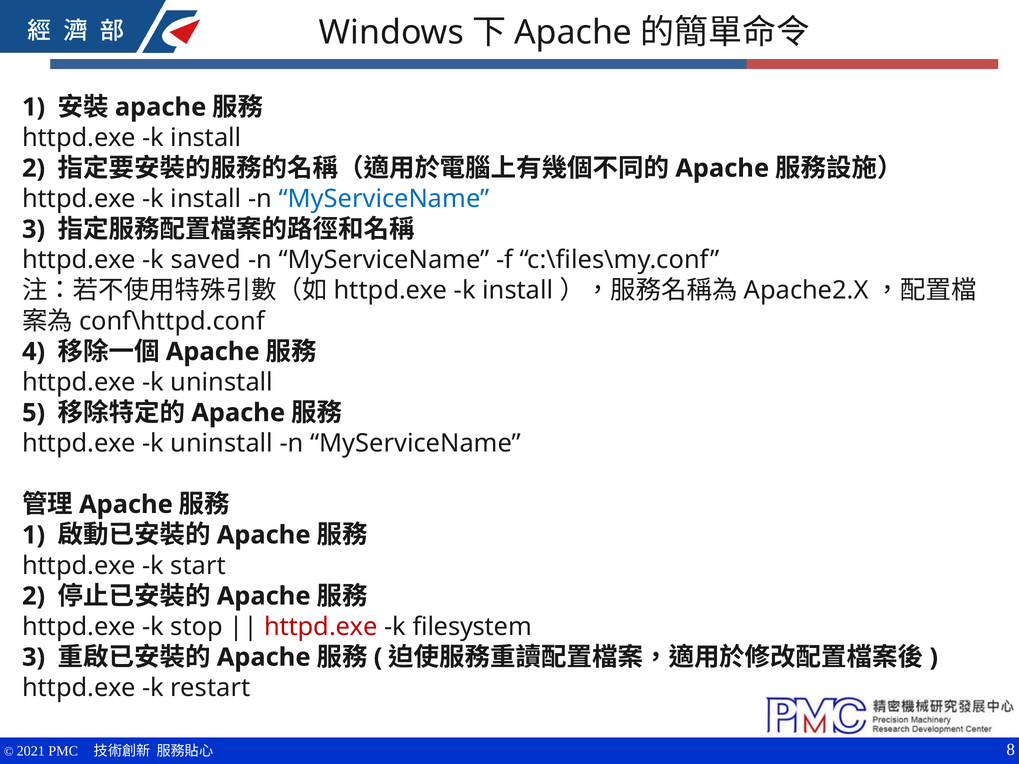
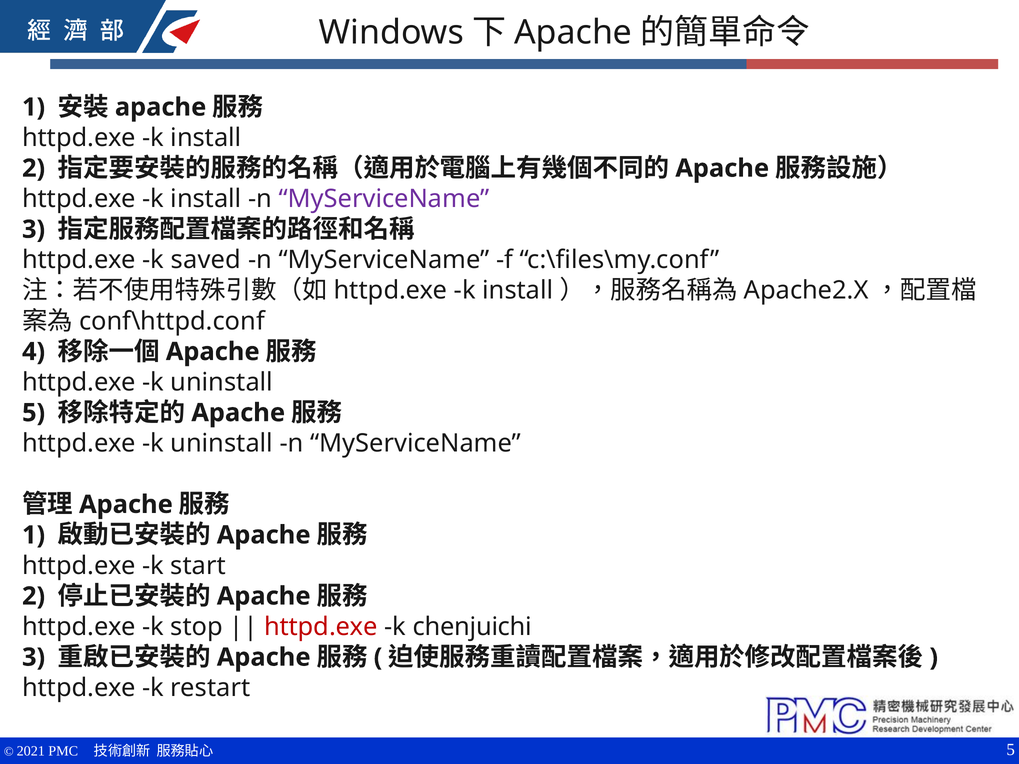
MyServiceName colour: blue -> purple (384, 199)
filesystem: filesystem -> chenjuichi (472, 627)
8: 8 -> 5 (1011, 750)
